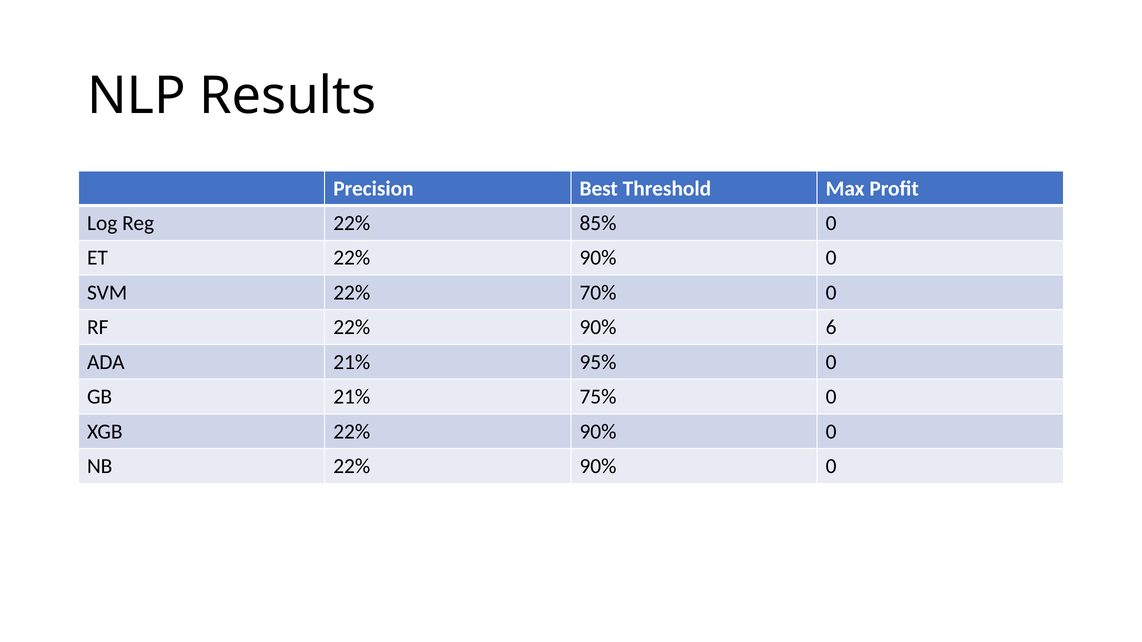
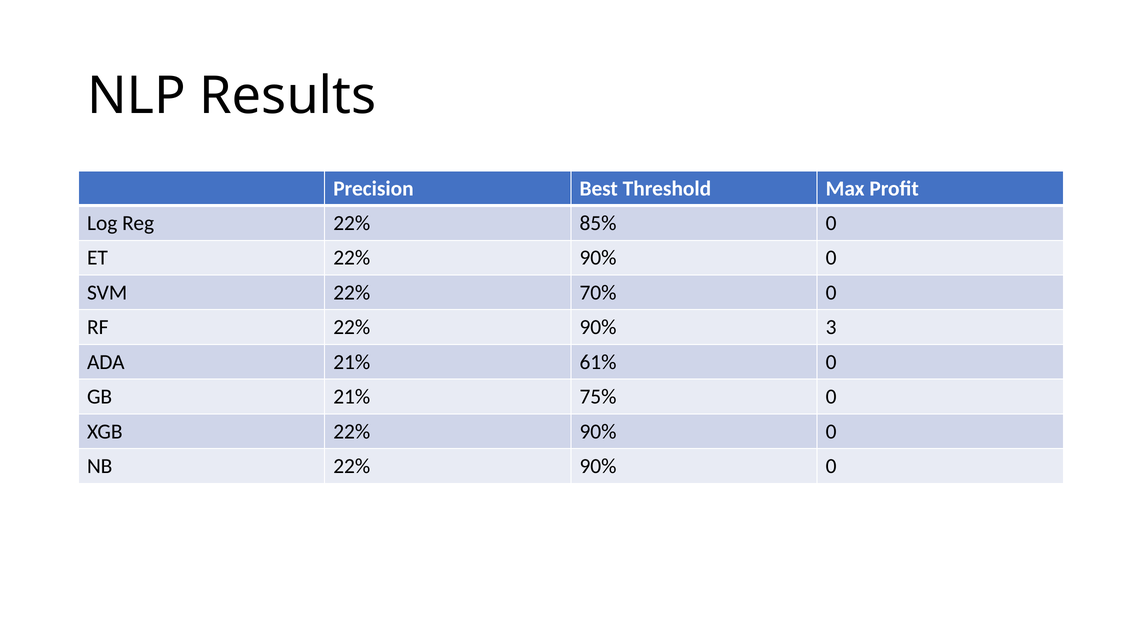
6: 6 -> 3 (831, 328)
95%: 95% -> 61% (598, 362)
